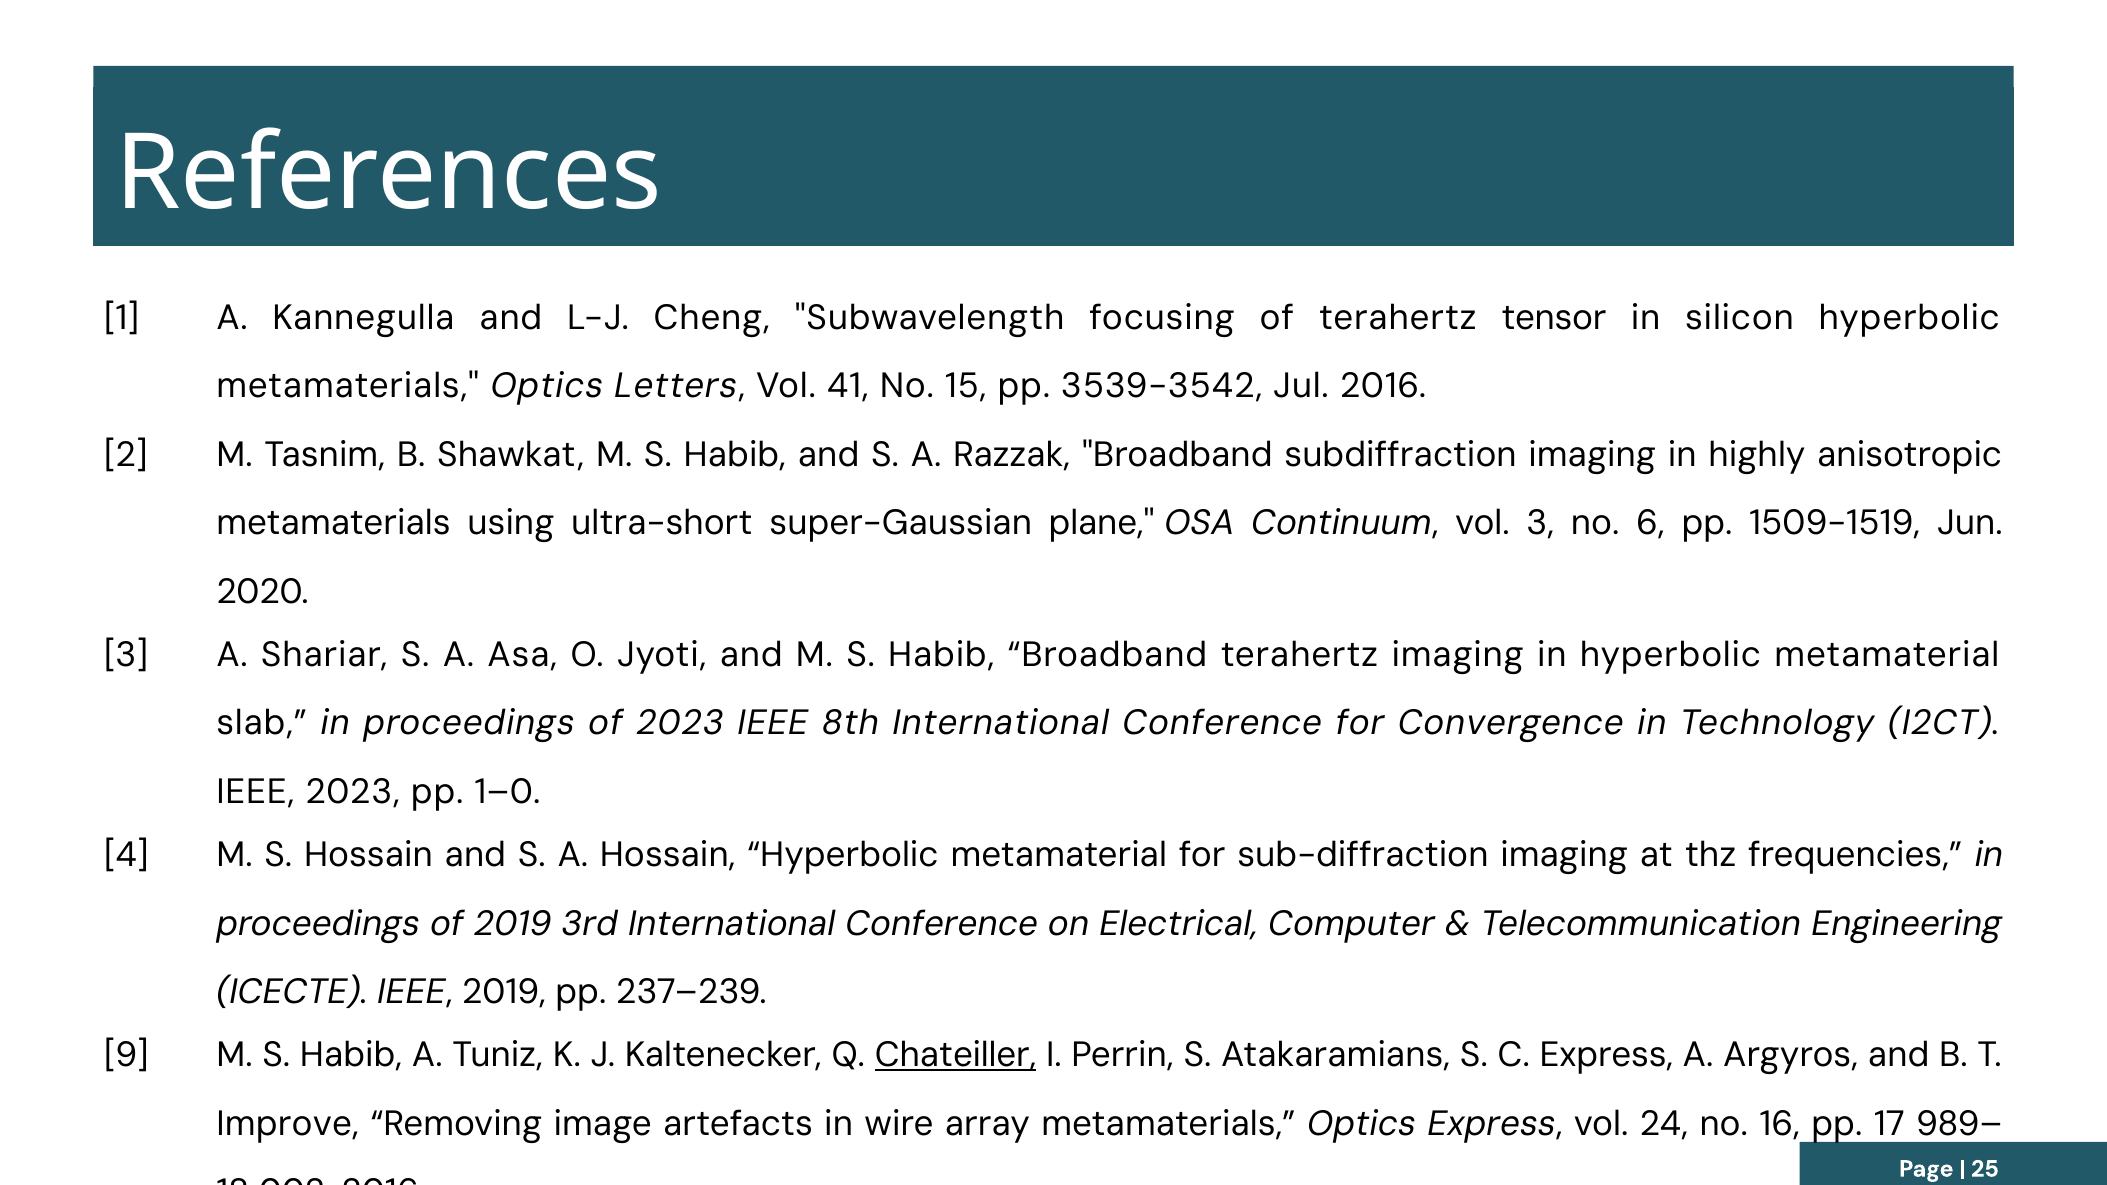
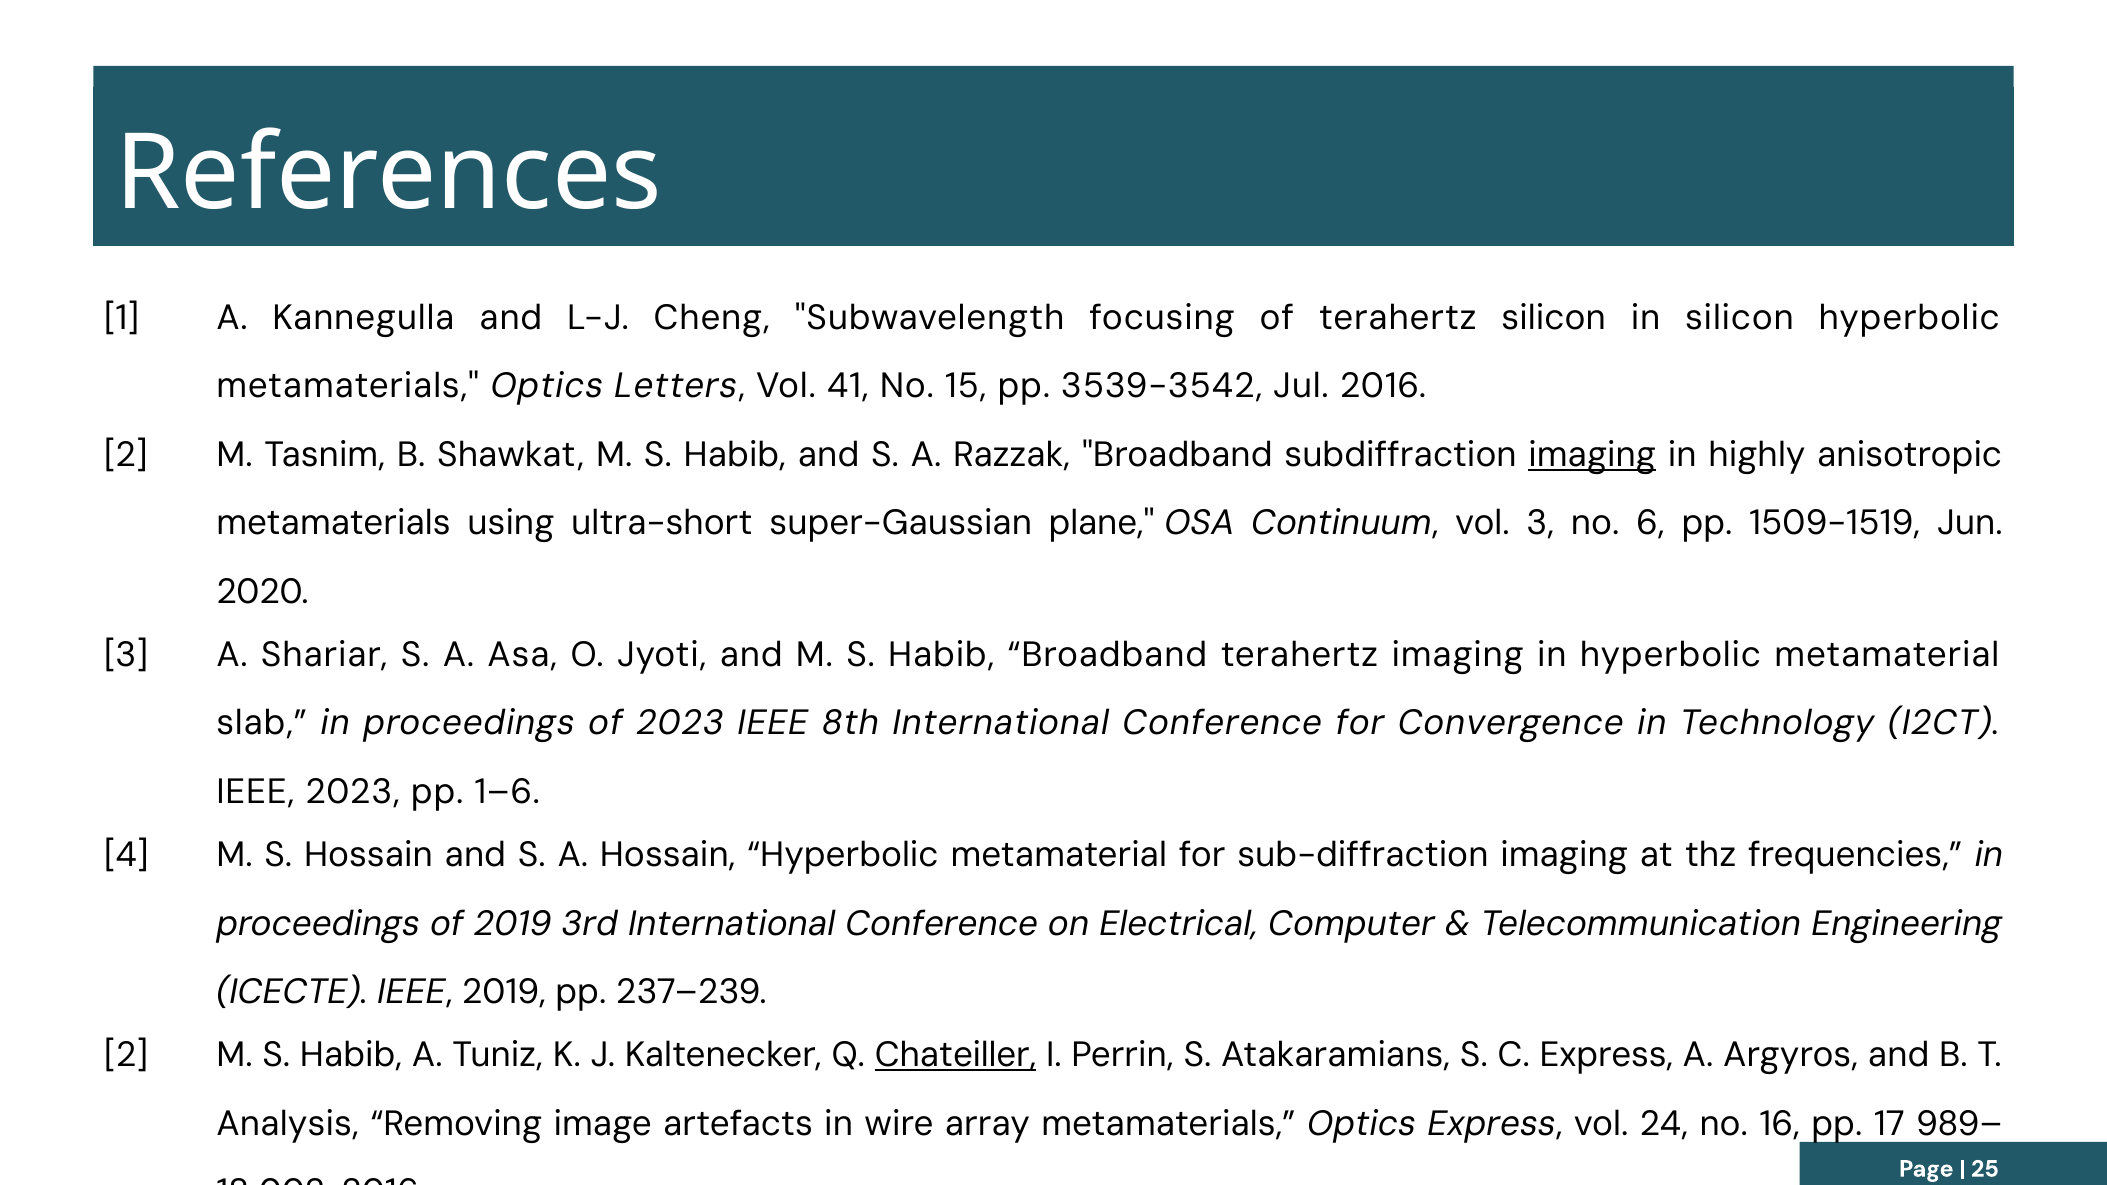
terahertz tensor: tensor -> silicon (1554, 318)
imaging underline: none -> present (1592, 455)
1–0: 1–0 -> 1–6 (507, 792)
9: 9 -> 2 (126, 1055)
Improve: Improve -> Analysis (288, 1124)
